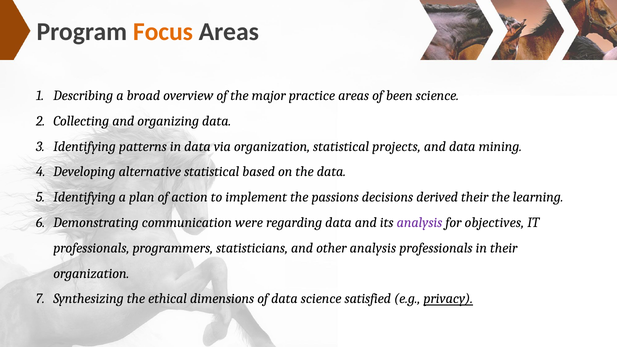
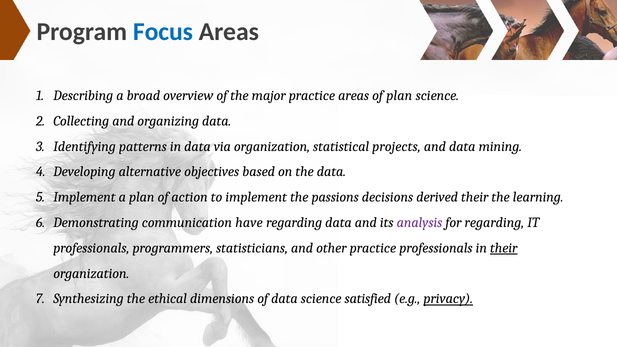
Focus colour: orange -> blue (163, 32)
of been: been -> plan (399, 96)
alternative statistical: statistical -> objectives (212, 172)
Identifying: Identifying -> Implement (84, 197)
were: were -> have (249, 223)
for objectives: objectives -> regarding (494, 223)
other analysis: analysis -> practice (373, 248)
their underline: none -> present (504, 248)
